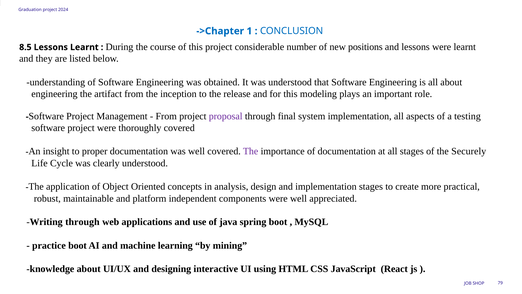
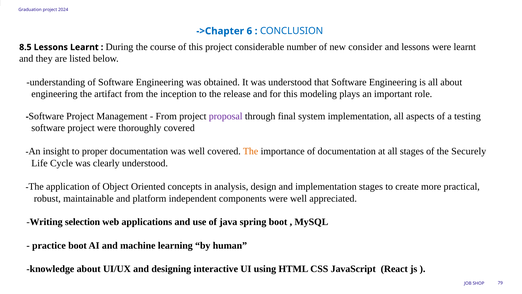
1: 1 -> 6 (249, 31)
positions: positions -> consider (365, 47)
The colour: purple -> orange (251, 151)
Writing through: through -> selection (83, 222)
mining: mining -> human (230, 245)
